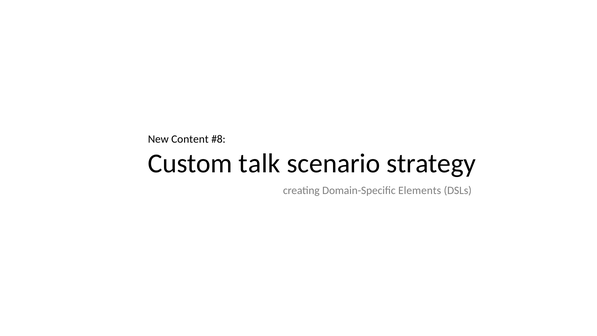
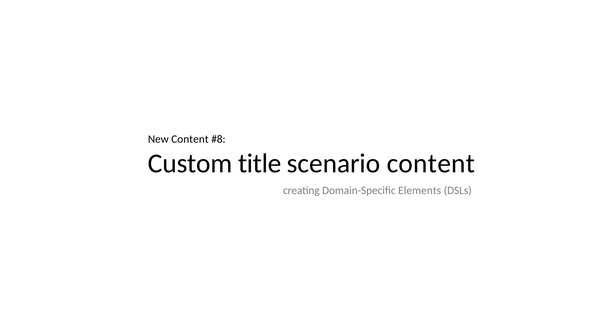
talk: talk -> title (260, 163)
scenario strategy: strategy -> content (431, 163)
